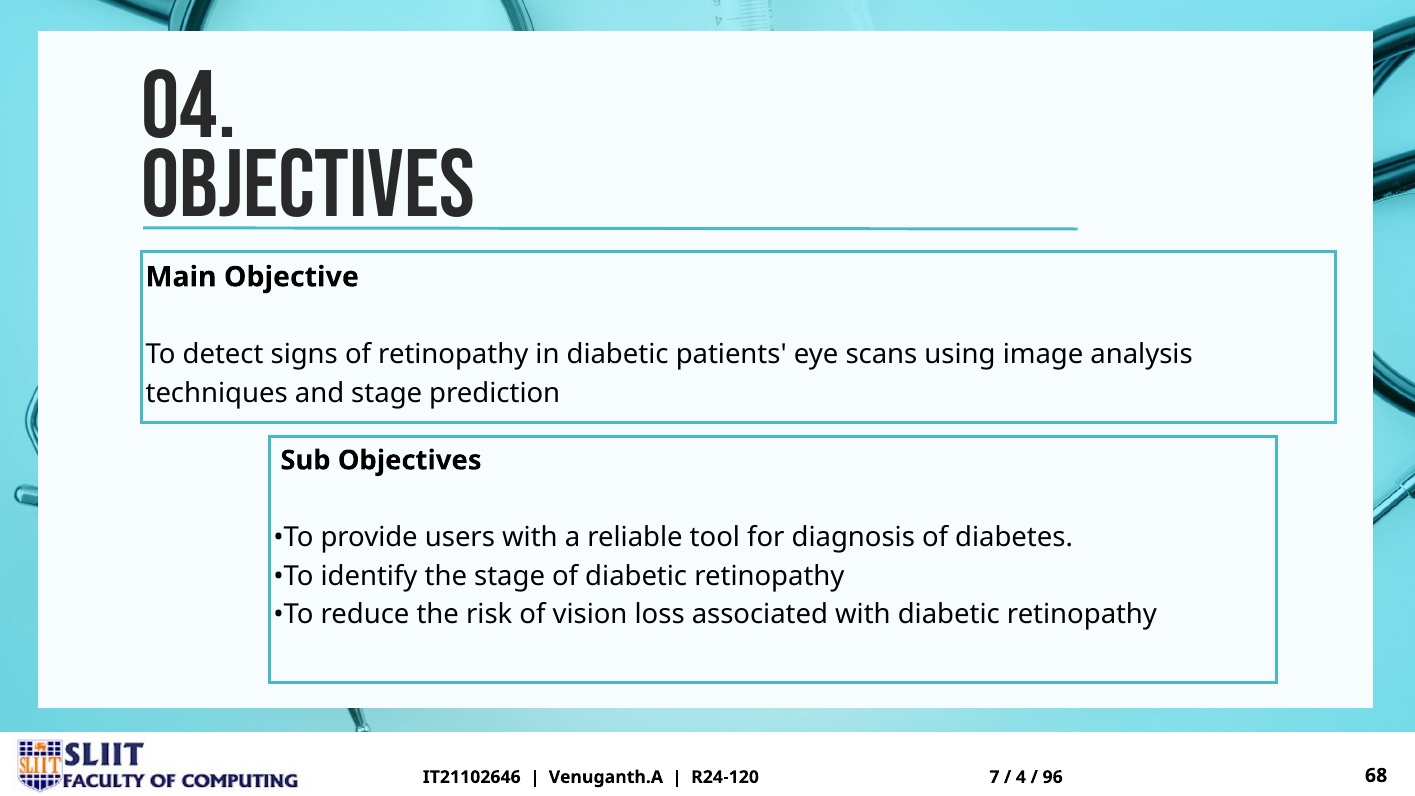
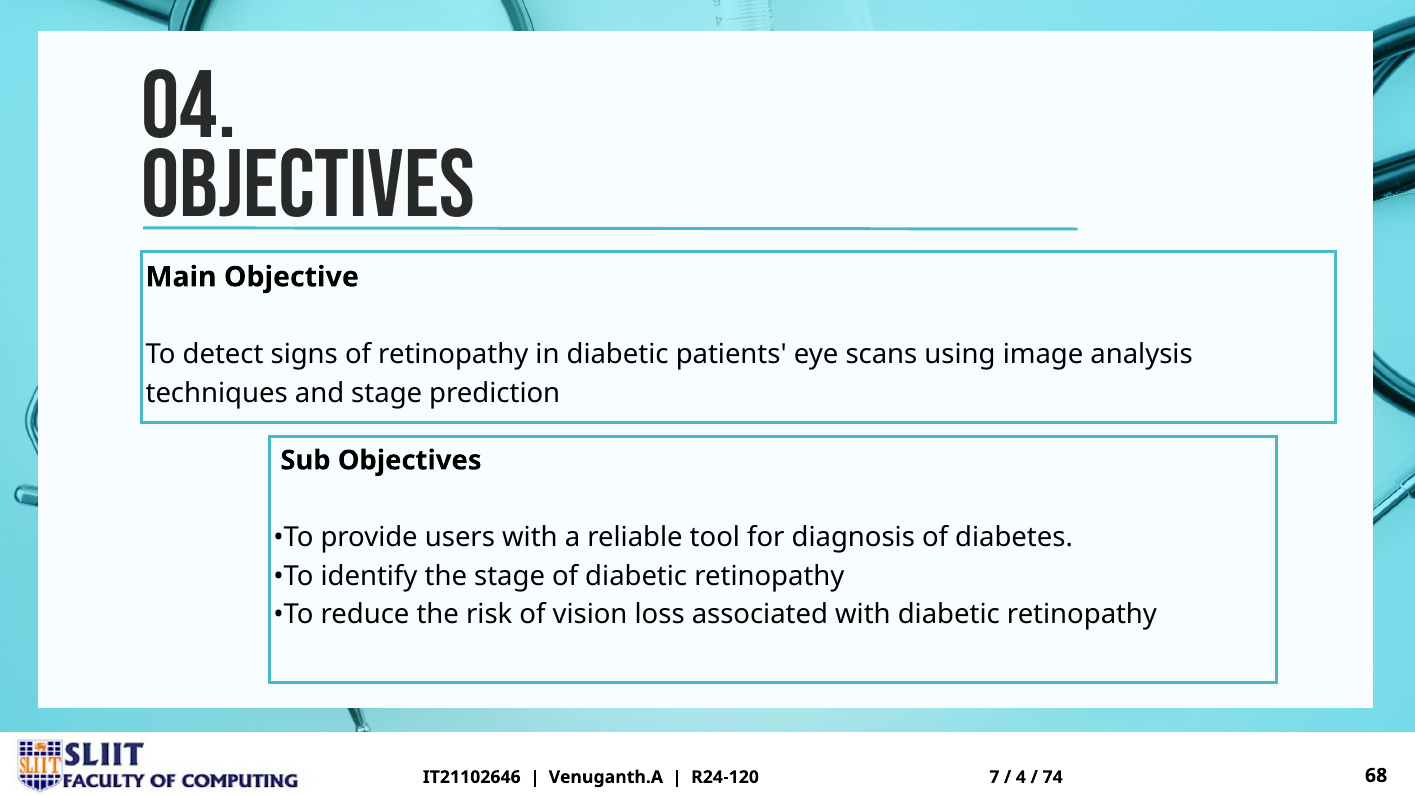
96: 96 -> 74 (1053, 777)
